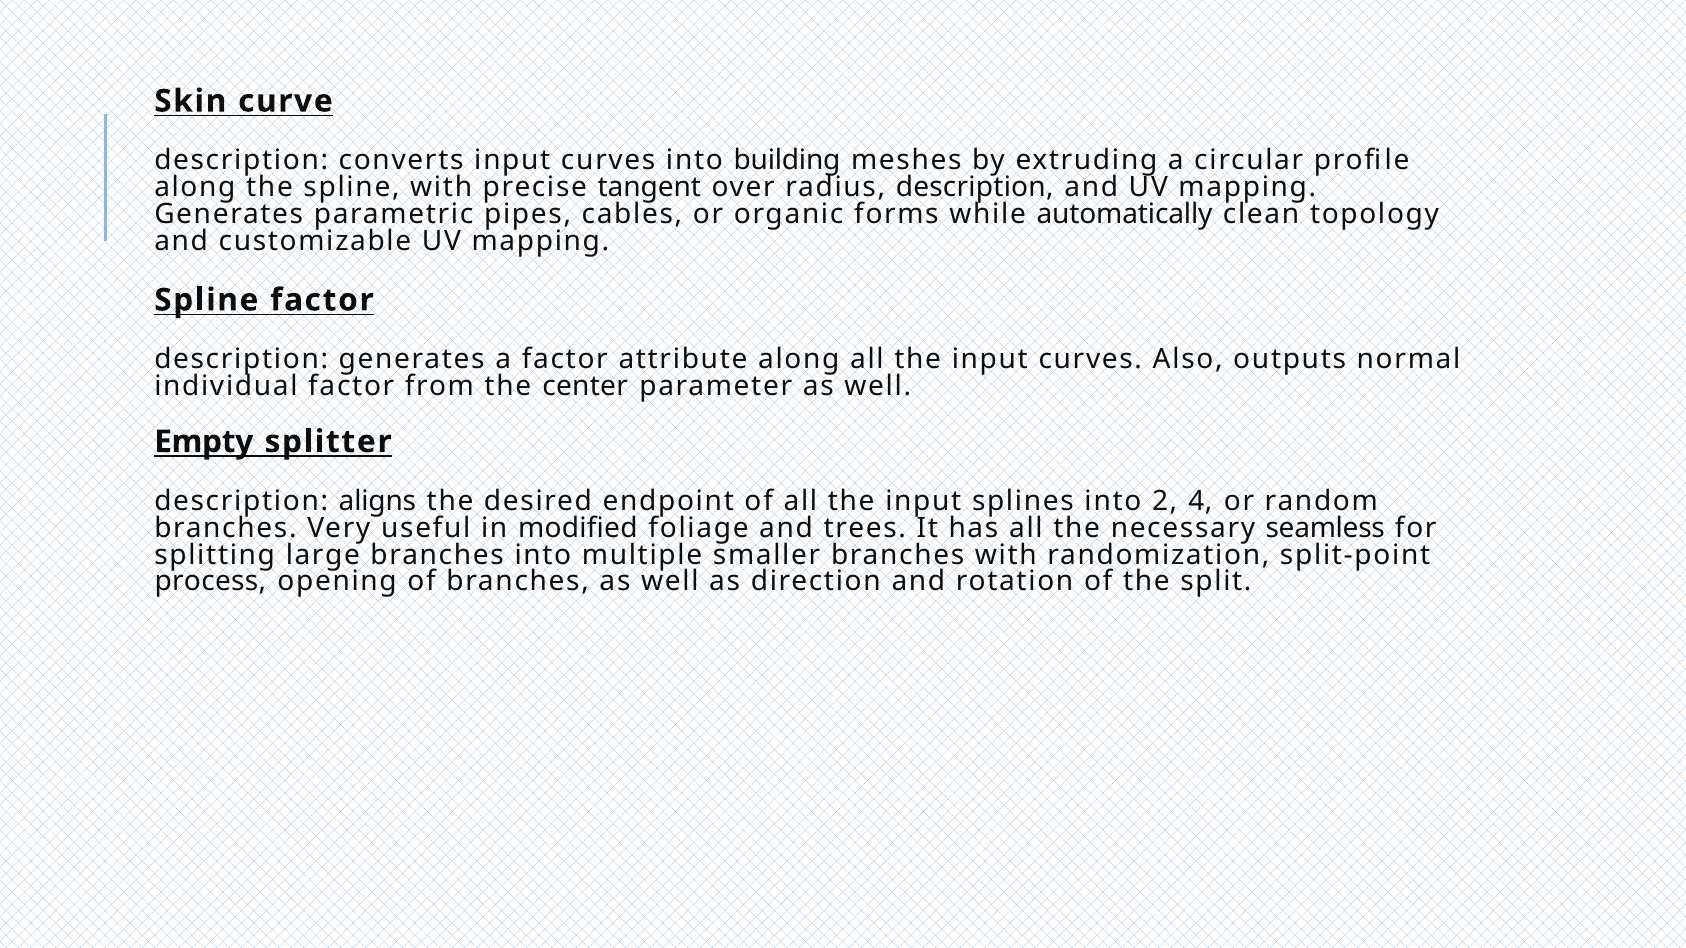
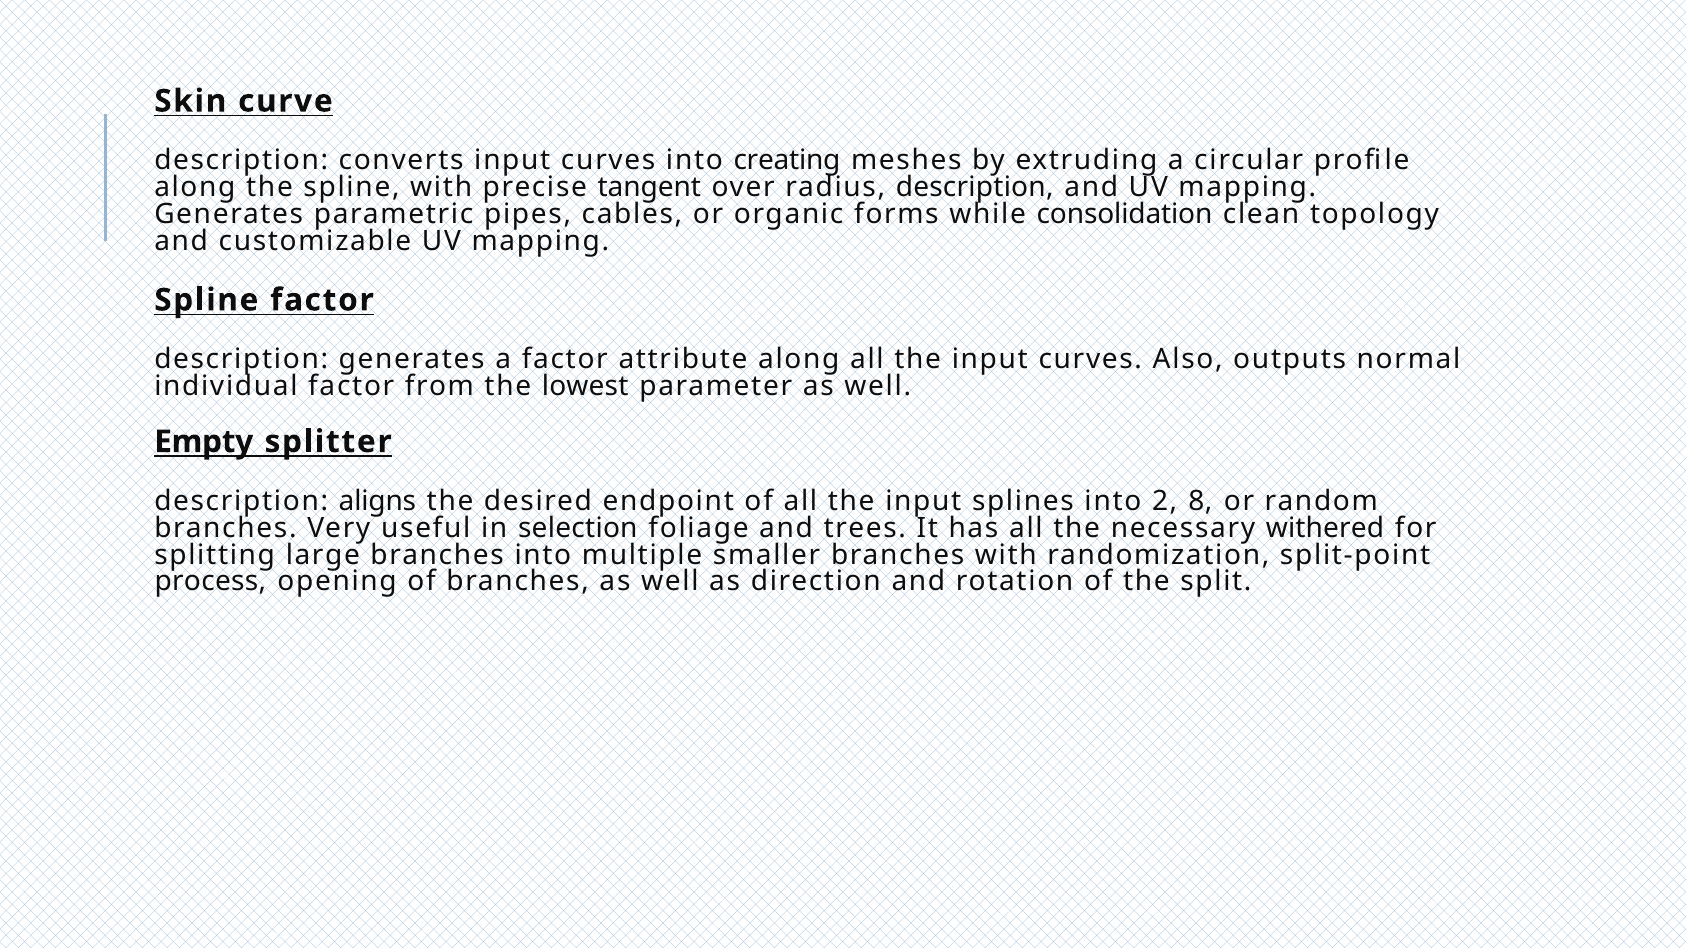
building: building -> creating (787, 160)
automatically: automatically -> consolidation (1125, 214)
center: center -> lowest (585, 386)
4: 4 -> 8 (1200, 501)
modified: modified -> selection (578, 528)
seamless: seamless -> withered (1325, 528)
